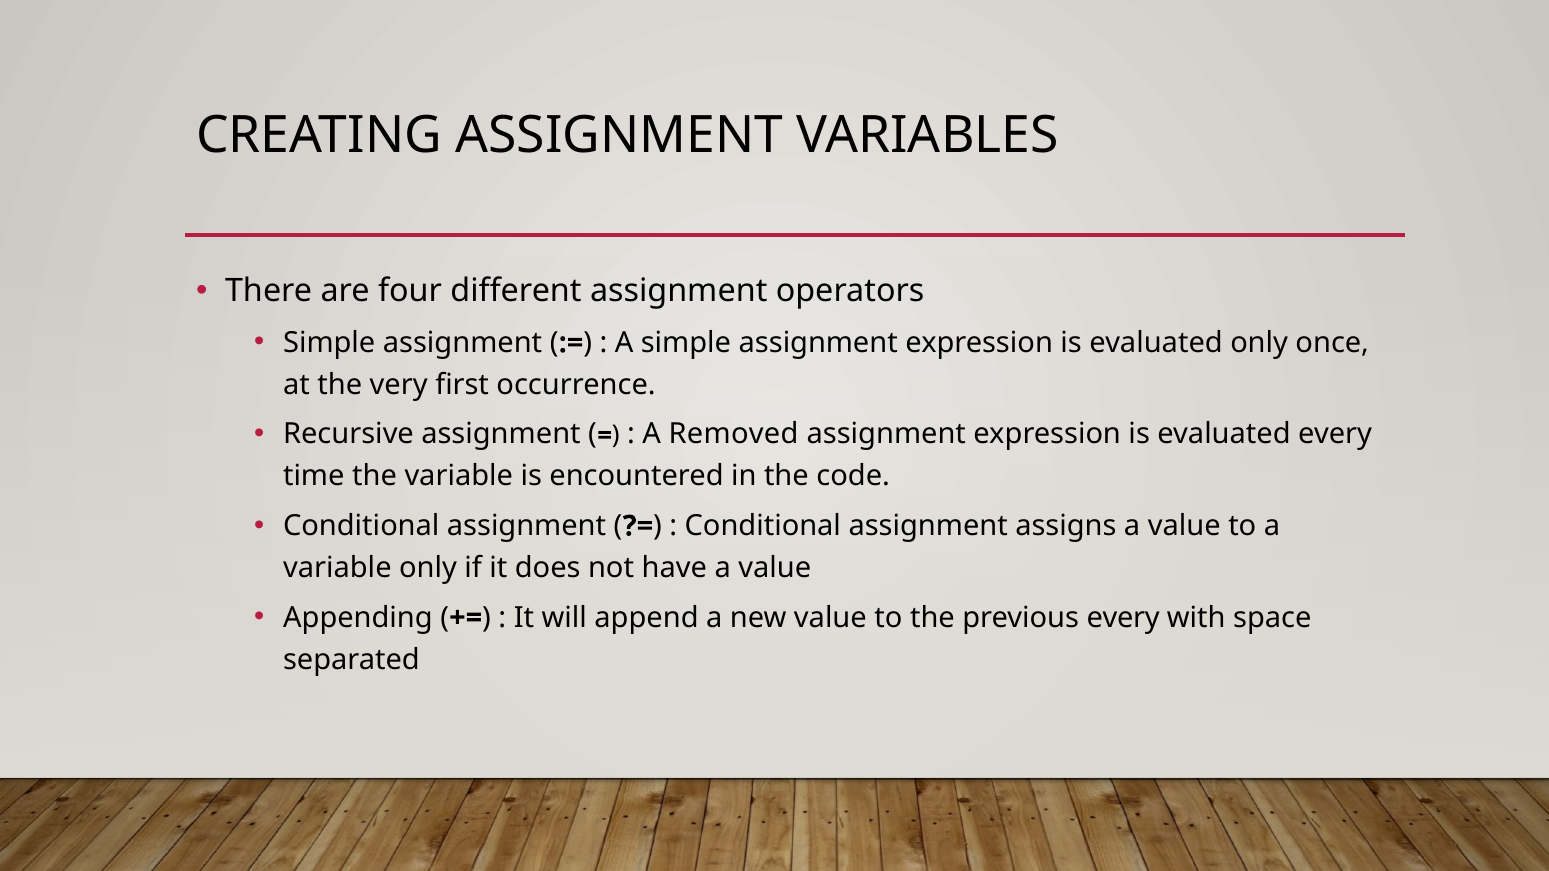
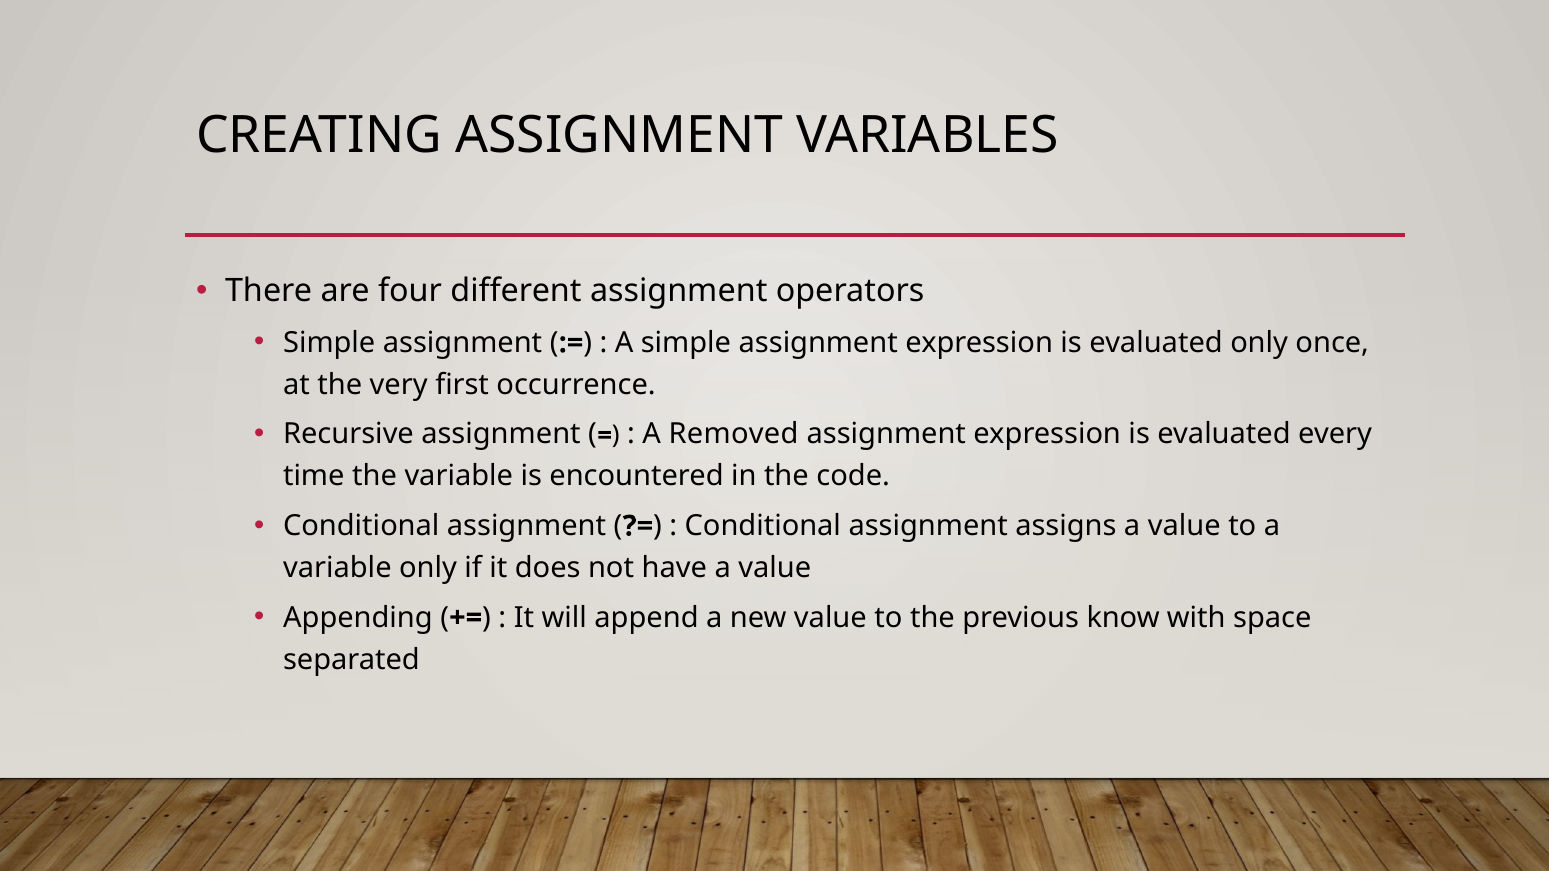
previous every: every -> know (1123, 618)
